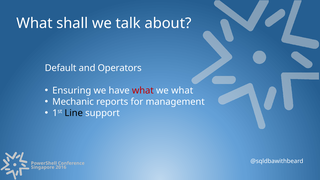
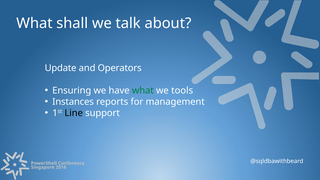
Default: Default -> Update (61, 68)
what colour: red -> green (143, 91)
we what: what -> tools (182, 91)
Mechanic: Mechanic -> Instances (73, 102)
